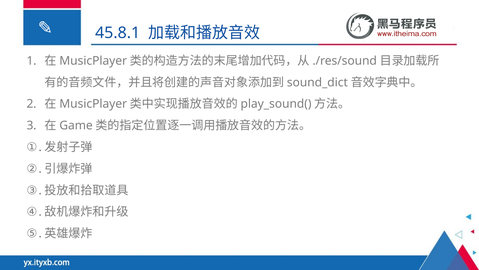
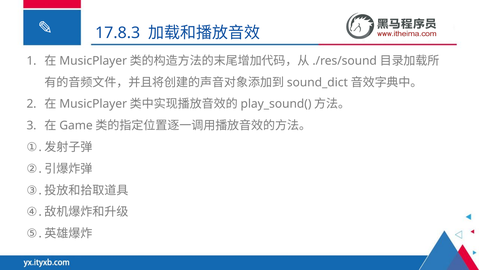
45.8.1: 45.8.1 -> 17.8.3 (118, 33)
